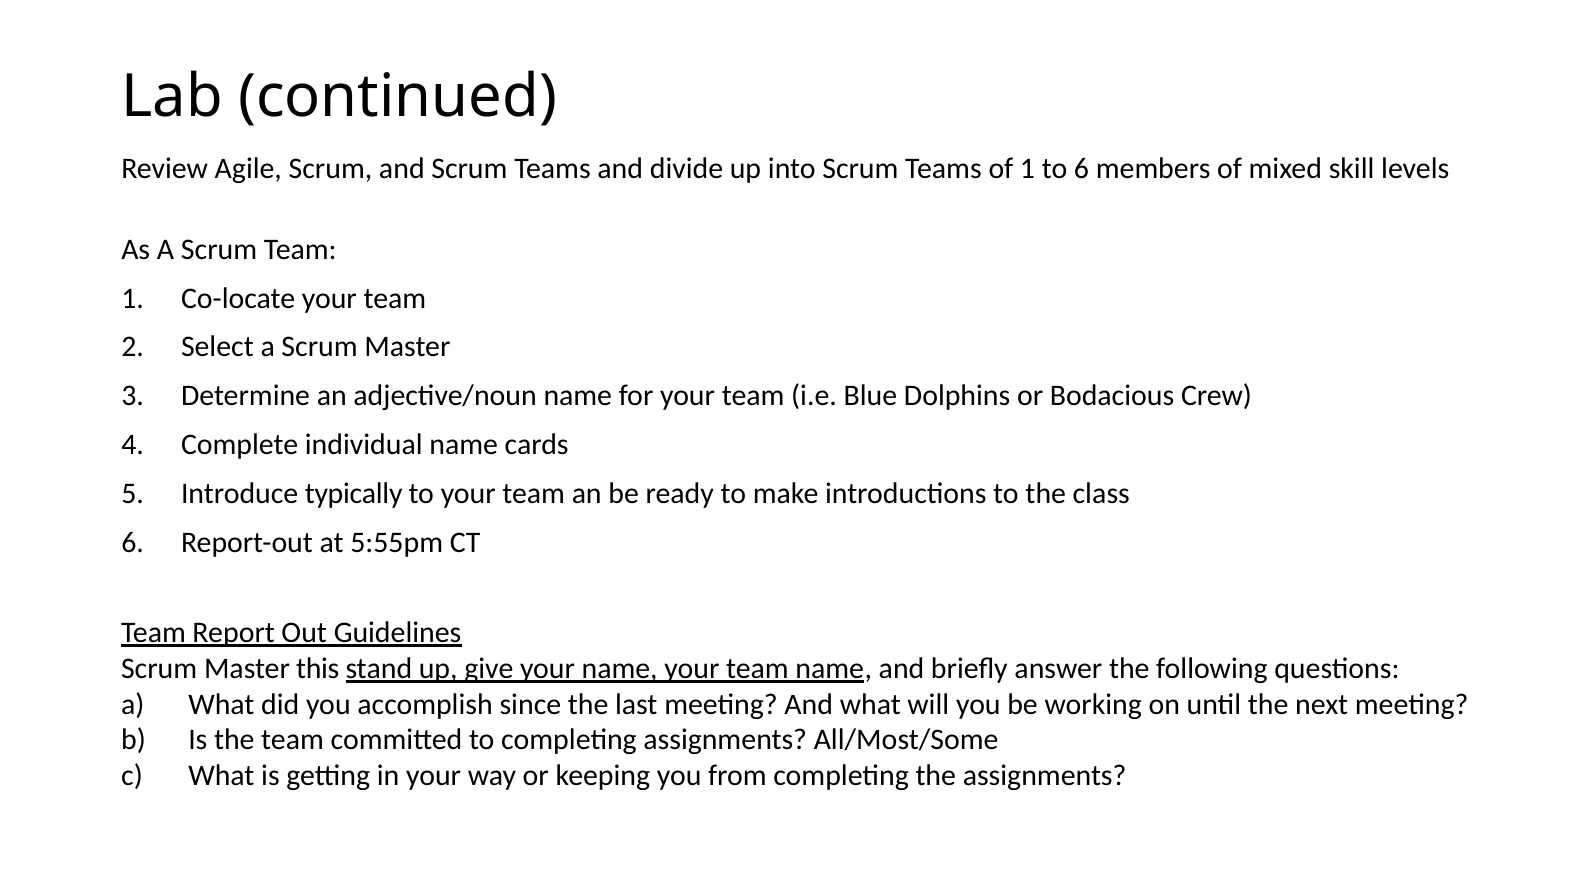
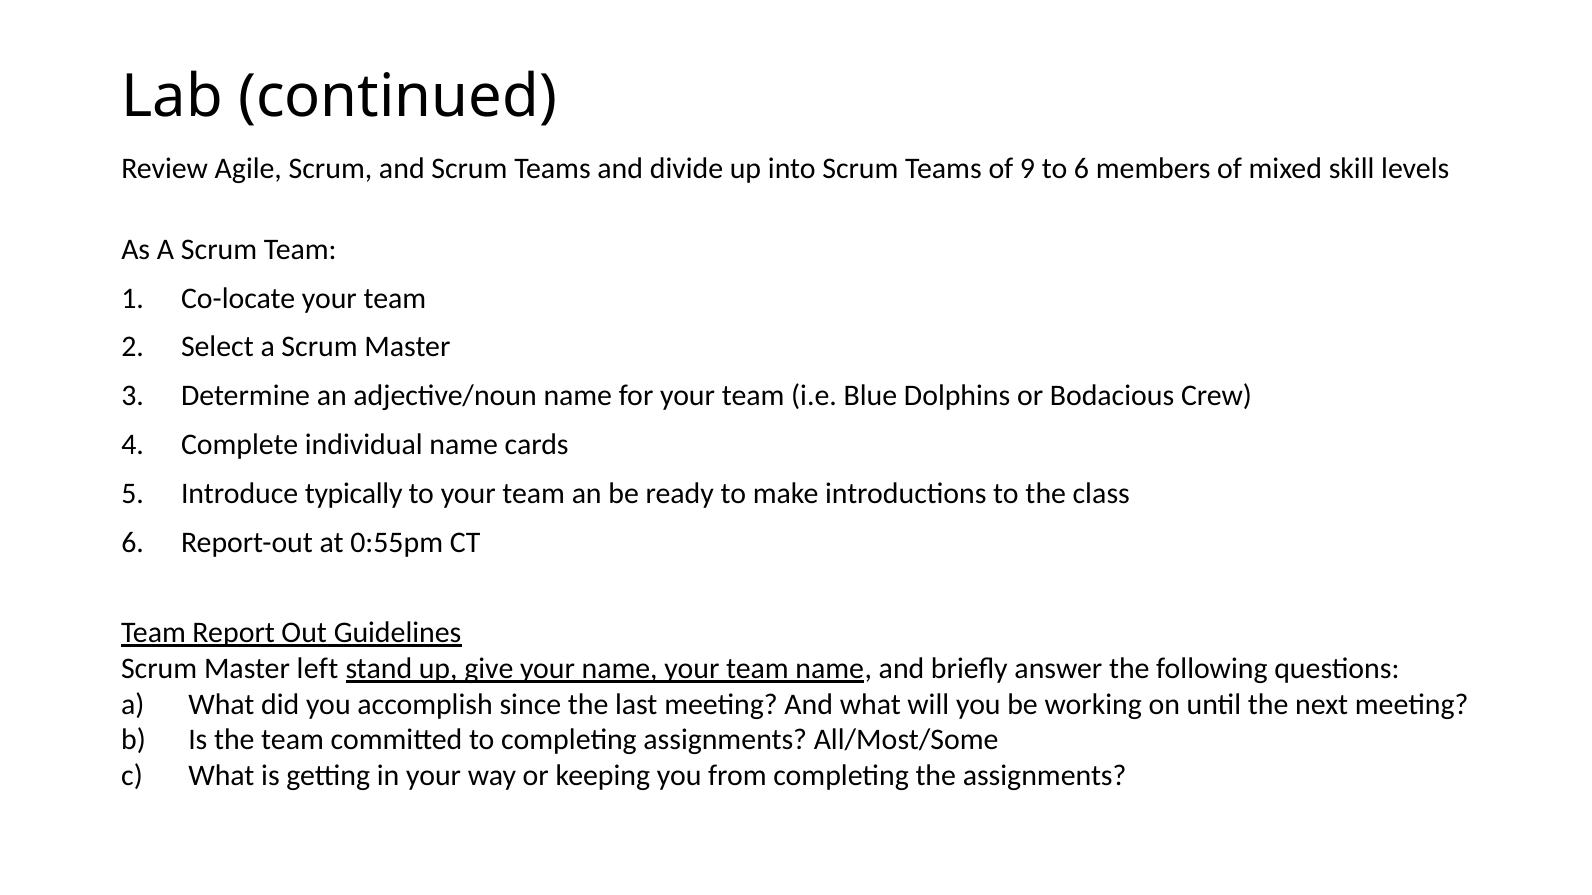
of 1: 1 -> 9 (1027, 168)
5:55pm: 5:55pm -> 0:55pm (397, 543)
this: this -> left (317, 669)
